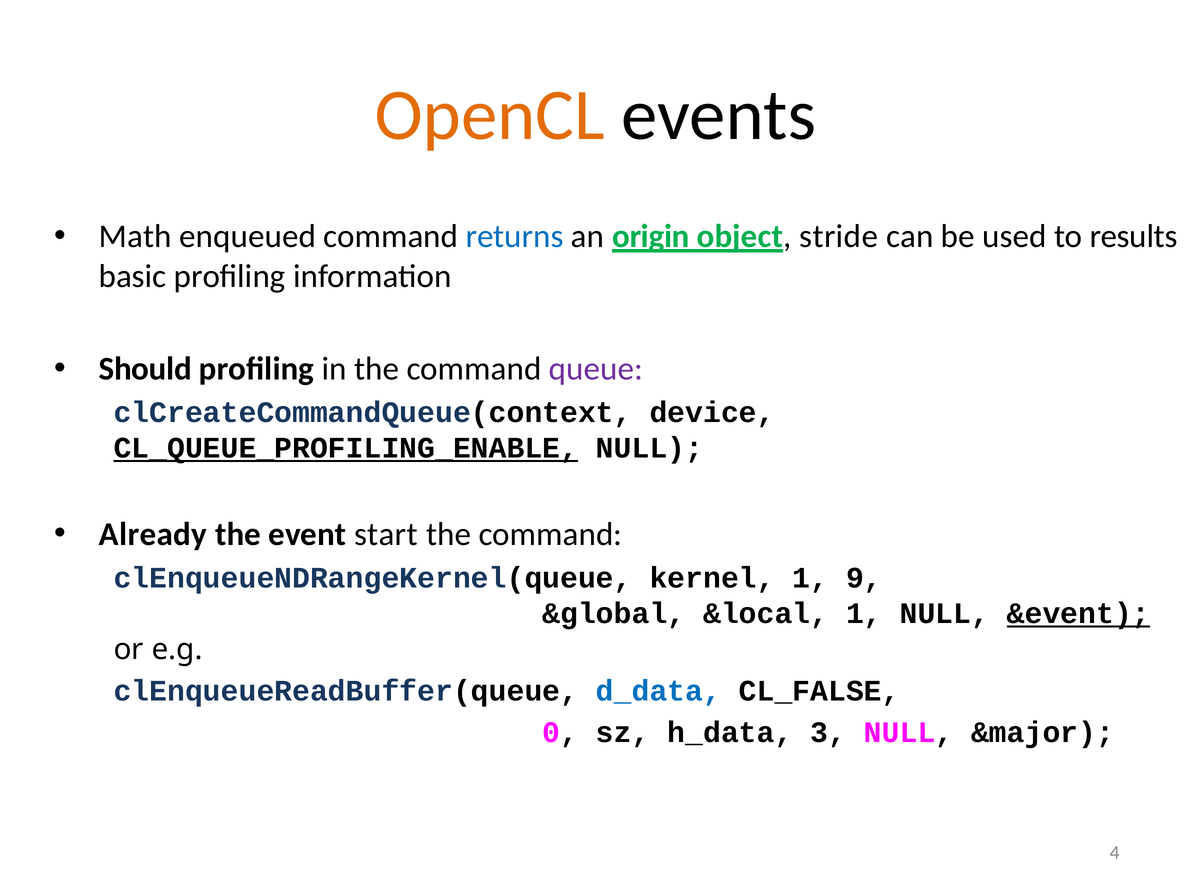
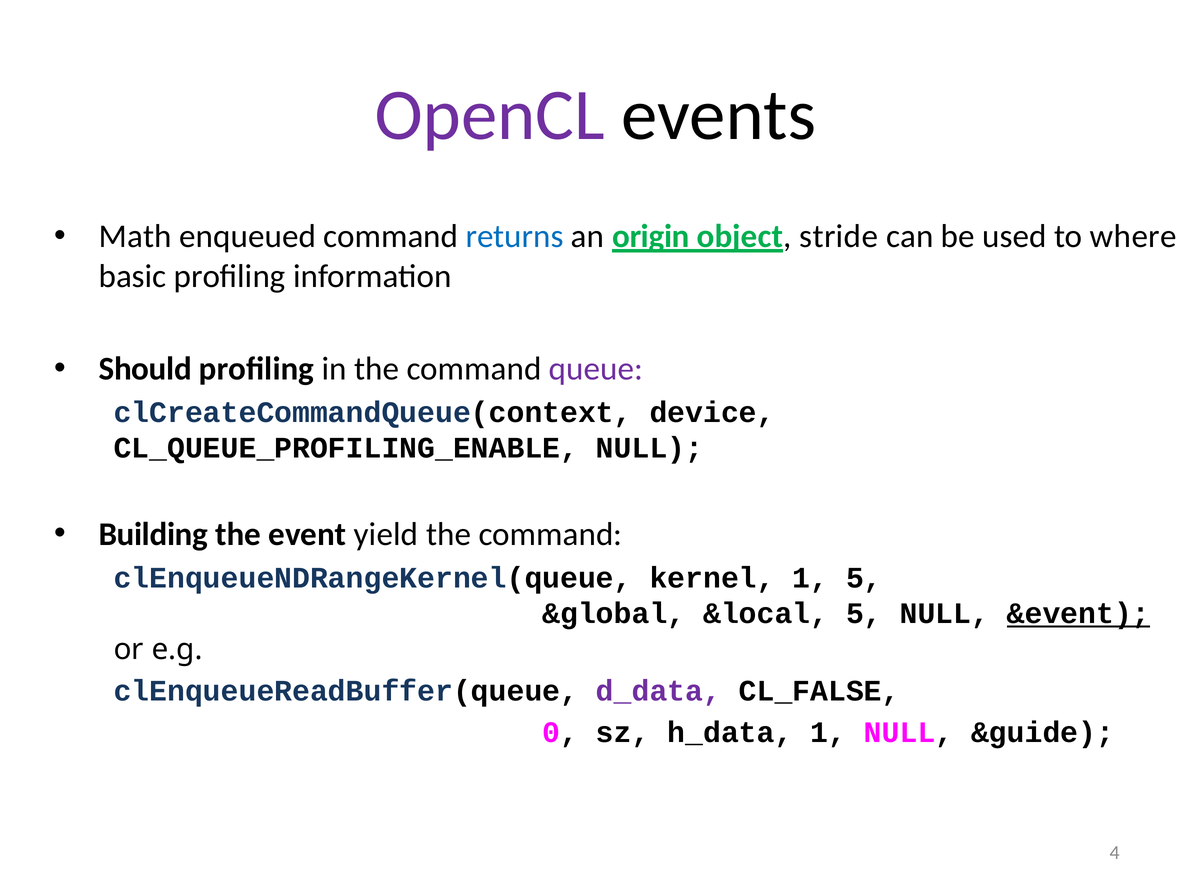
OpenCL colour: orange -> purple (490, 115)
results: results -> where (1133, 237)
CL_QUEUE_PROFILING_ENABLE underline: present -> none (346, 448)
Already: Already -> Building (153, 535)
start: start -> yield (386, 535)
1 9: 9 -> 5 (864, 578)
&local 1: 1 -> 5 (864, 614)
d_data colour: blue -> purple (658, 691)
h_data 3: 3 -> 1 (828, 733)
&major: &major -> &guide (1043, 733)
